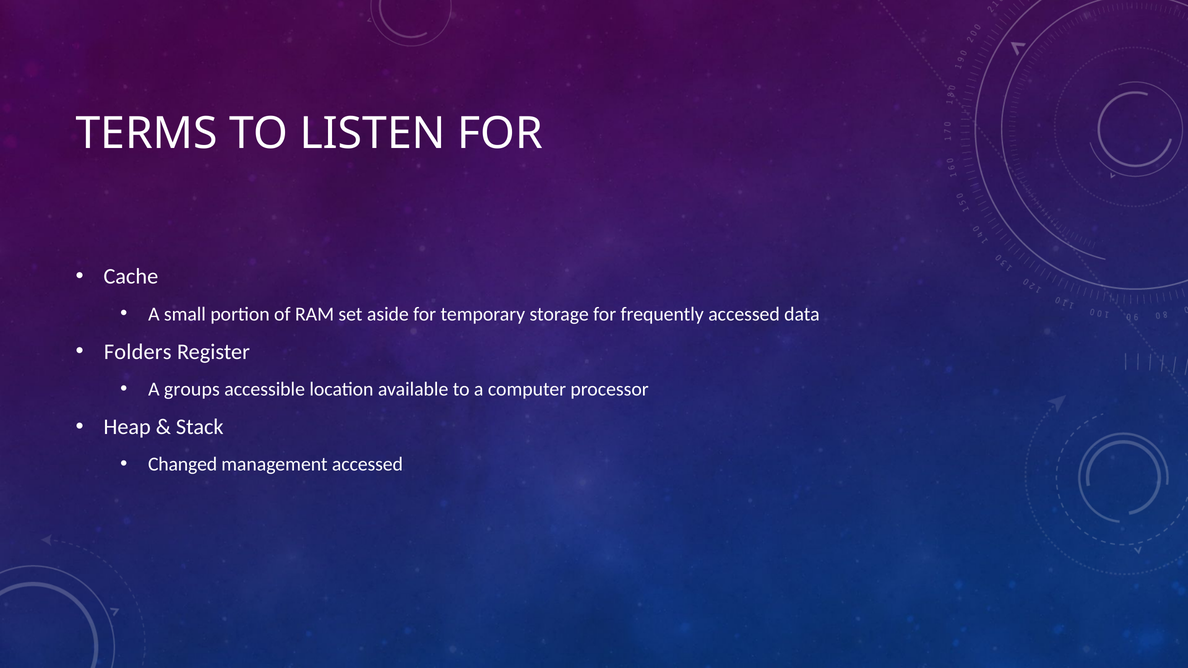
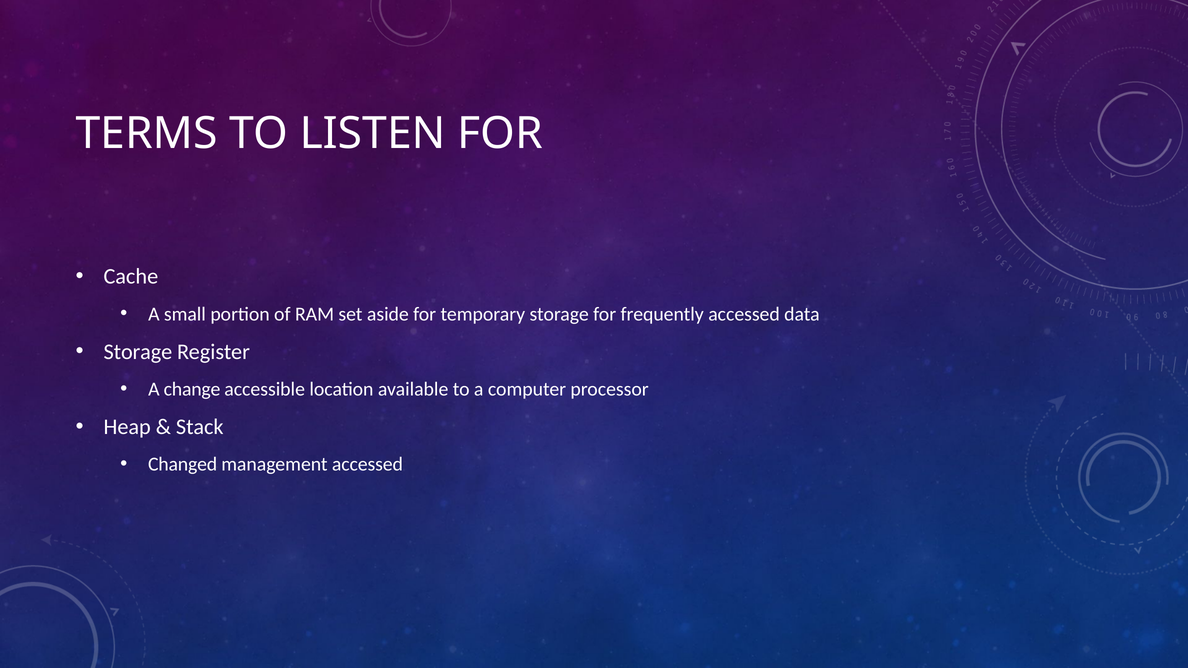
Folders: Folders -> Storage (138, 352)
groups: groups -> change (192, 389)
